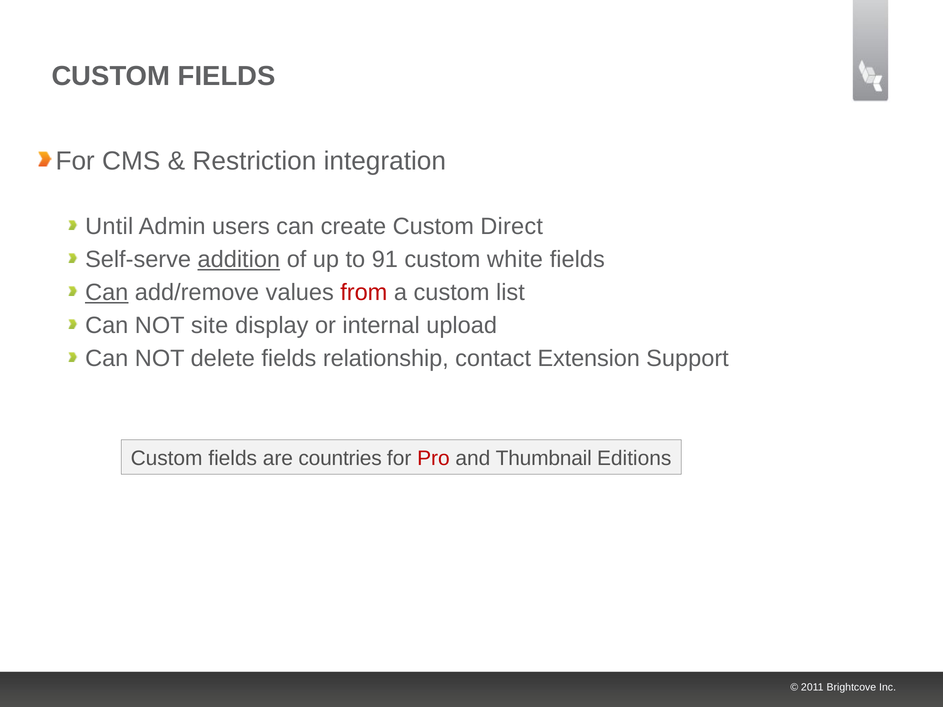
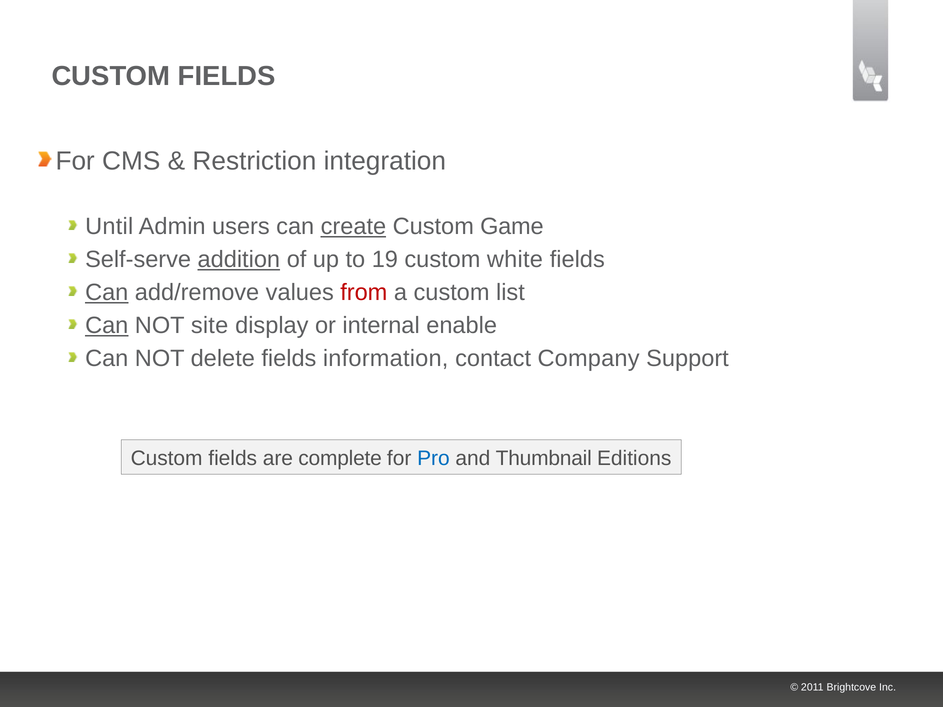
create underline: none -> present (353, 227)
Direct: Direct -> Game (512, 227)
91: 91 -> 19 (385, 260)
Can underline: none -> present (107, 326)
upload: upload -> enable (462, 326)
relationship: relationship -> information (386, 359)
Extension: Extension -> Company (589, 359)
countries: countries -> complete (340, 459)
Pro colour: red -> blue (433, 459)
